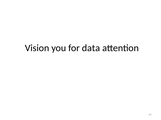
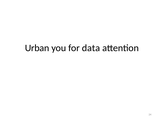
Vision: Vision -> Urban (37, 48)
